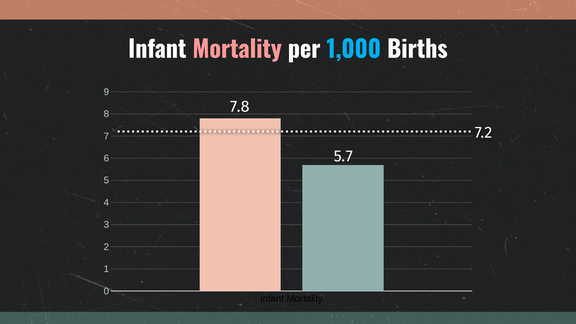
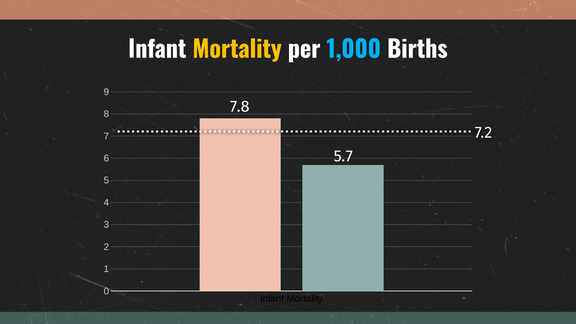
Mortality colour: pink -> yellow (237, 50)
